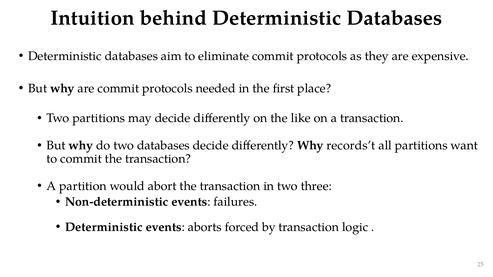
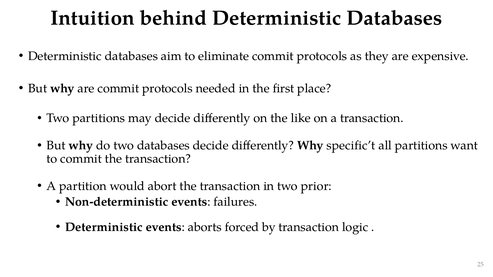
records’t: records’t -> specific’t (351, 146)
three: three -> prior (316, 186)
